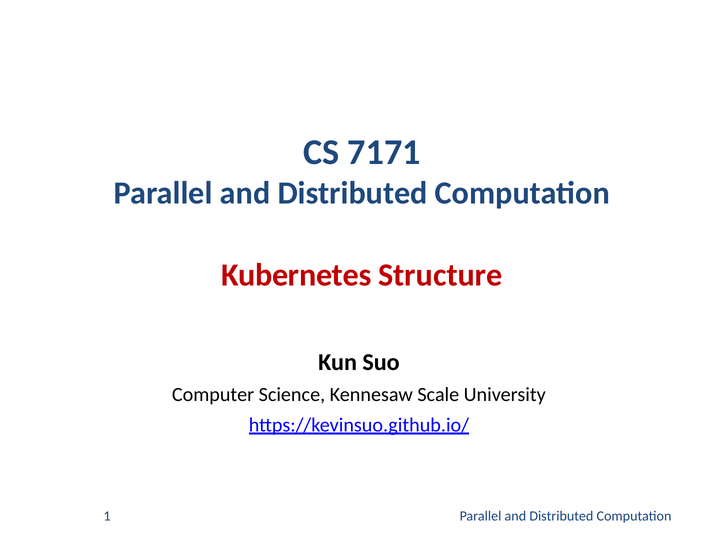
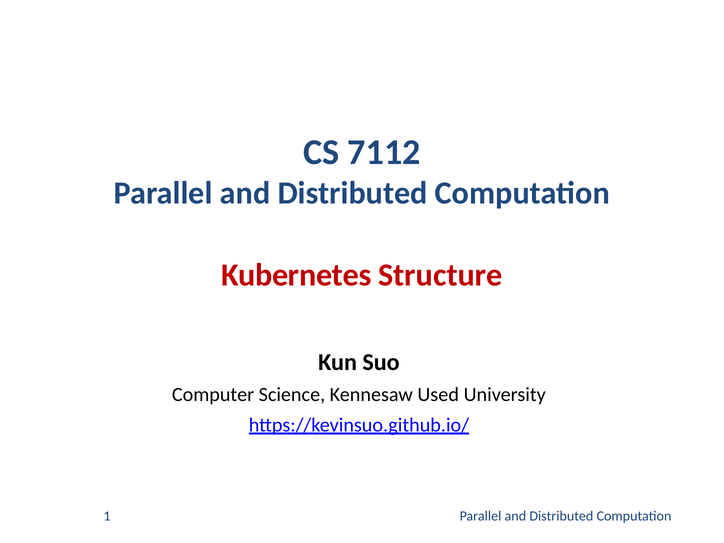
7171: 7171 -> 7112 (384, 152)
Scale: Scale -> Used (438, 395)
